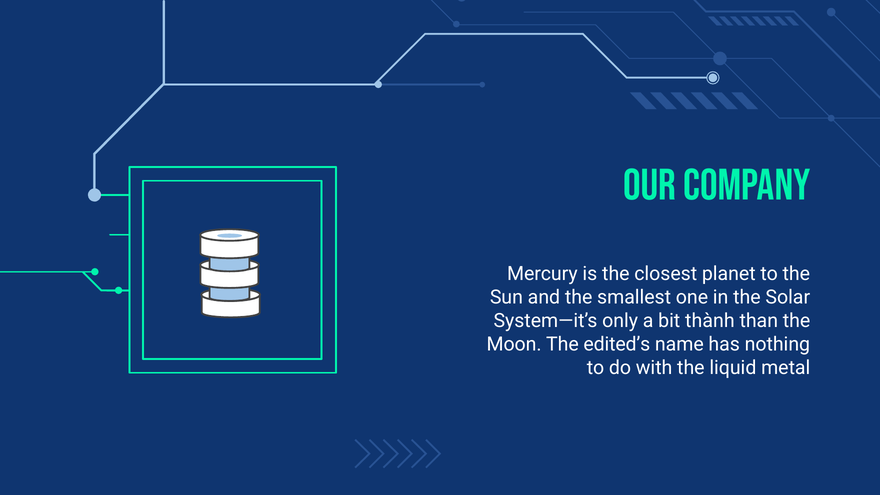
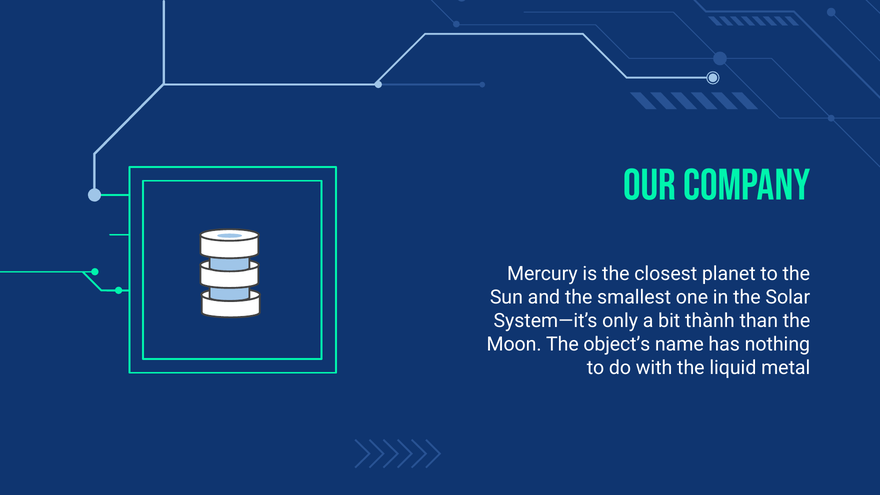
edited’s: edited’s -> object’s (617, 344)
